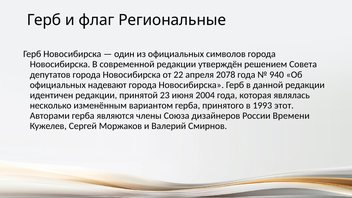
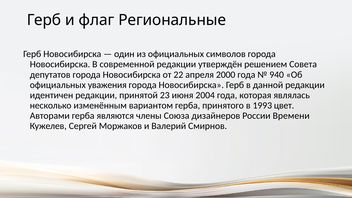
2078: 2078 -> 2000 (226, 75)
надевают: надевают -> уважения (107, 85)
этот: этот -> цвет (284, 105)
